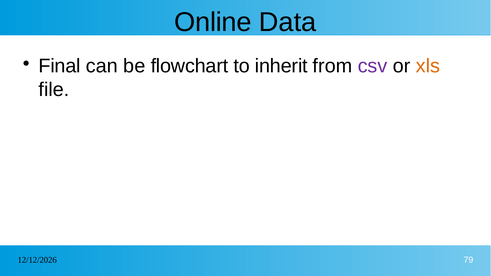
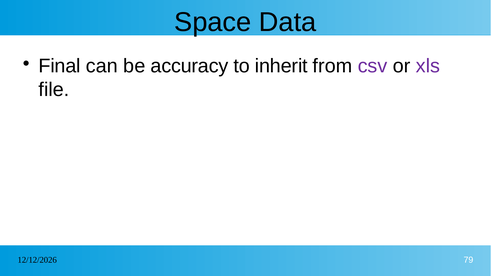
Online: Online -> Space (213, 22)
flowchart: flowchart -> accuracy (189, 66)
xls colour: orange -> purple (428, 66)
